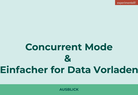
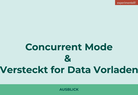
Einfacher: Einfacher -> Versteckt (24, 70)
